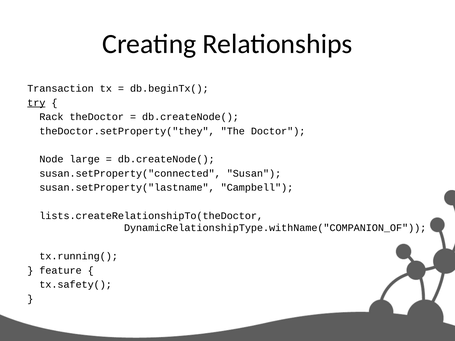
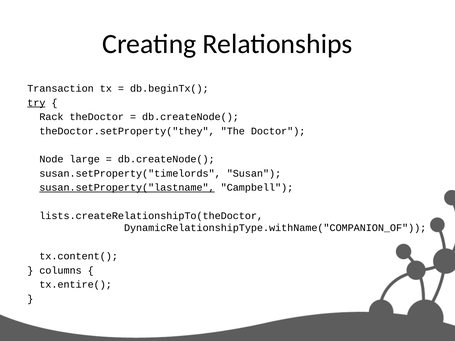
susan.setProperty("connected: susan.setProperty("connected -> susan.setProperty("timelords (130, 174)
susan.setProperty("lastname underline: none -> present (127, 188)
tx.running(: tx.running( -> tx.content( (79, 256)
feature: feature -> columns (61, 271)
tx.safety(: tx.safety( -> tx.entire( (76, 285)
